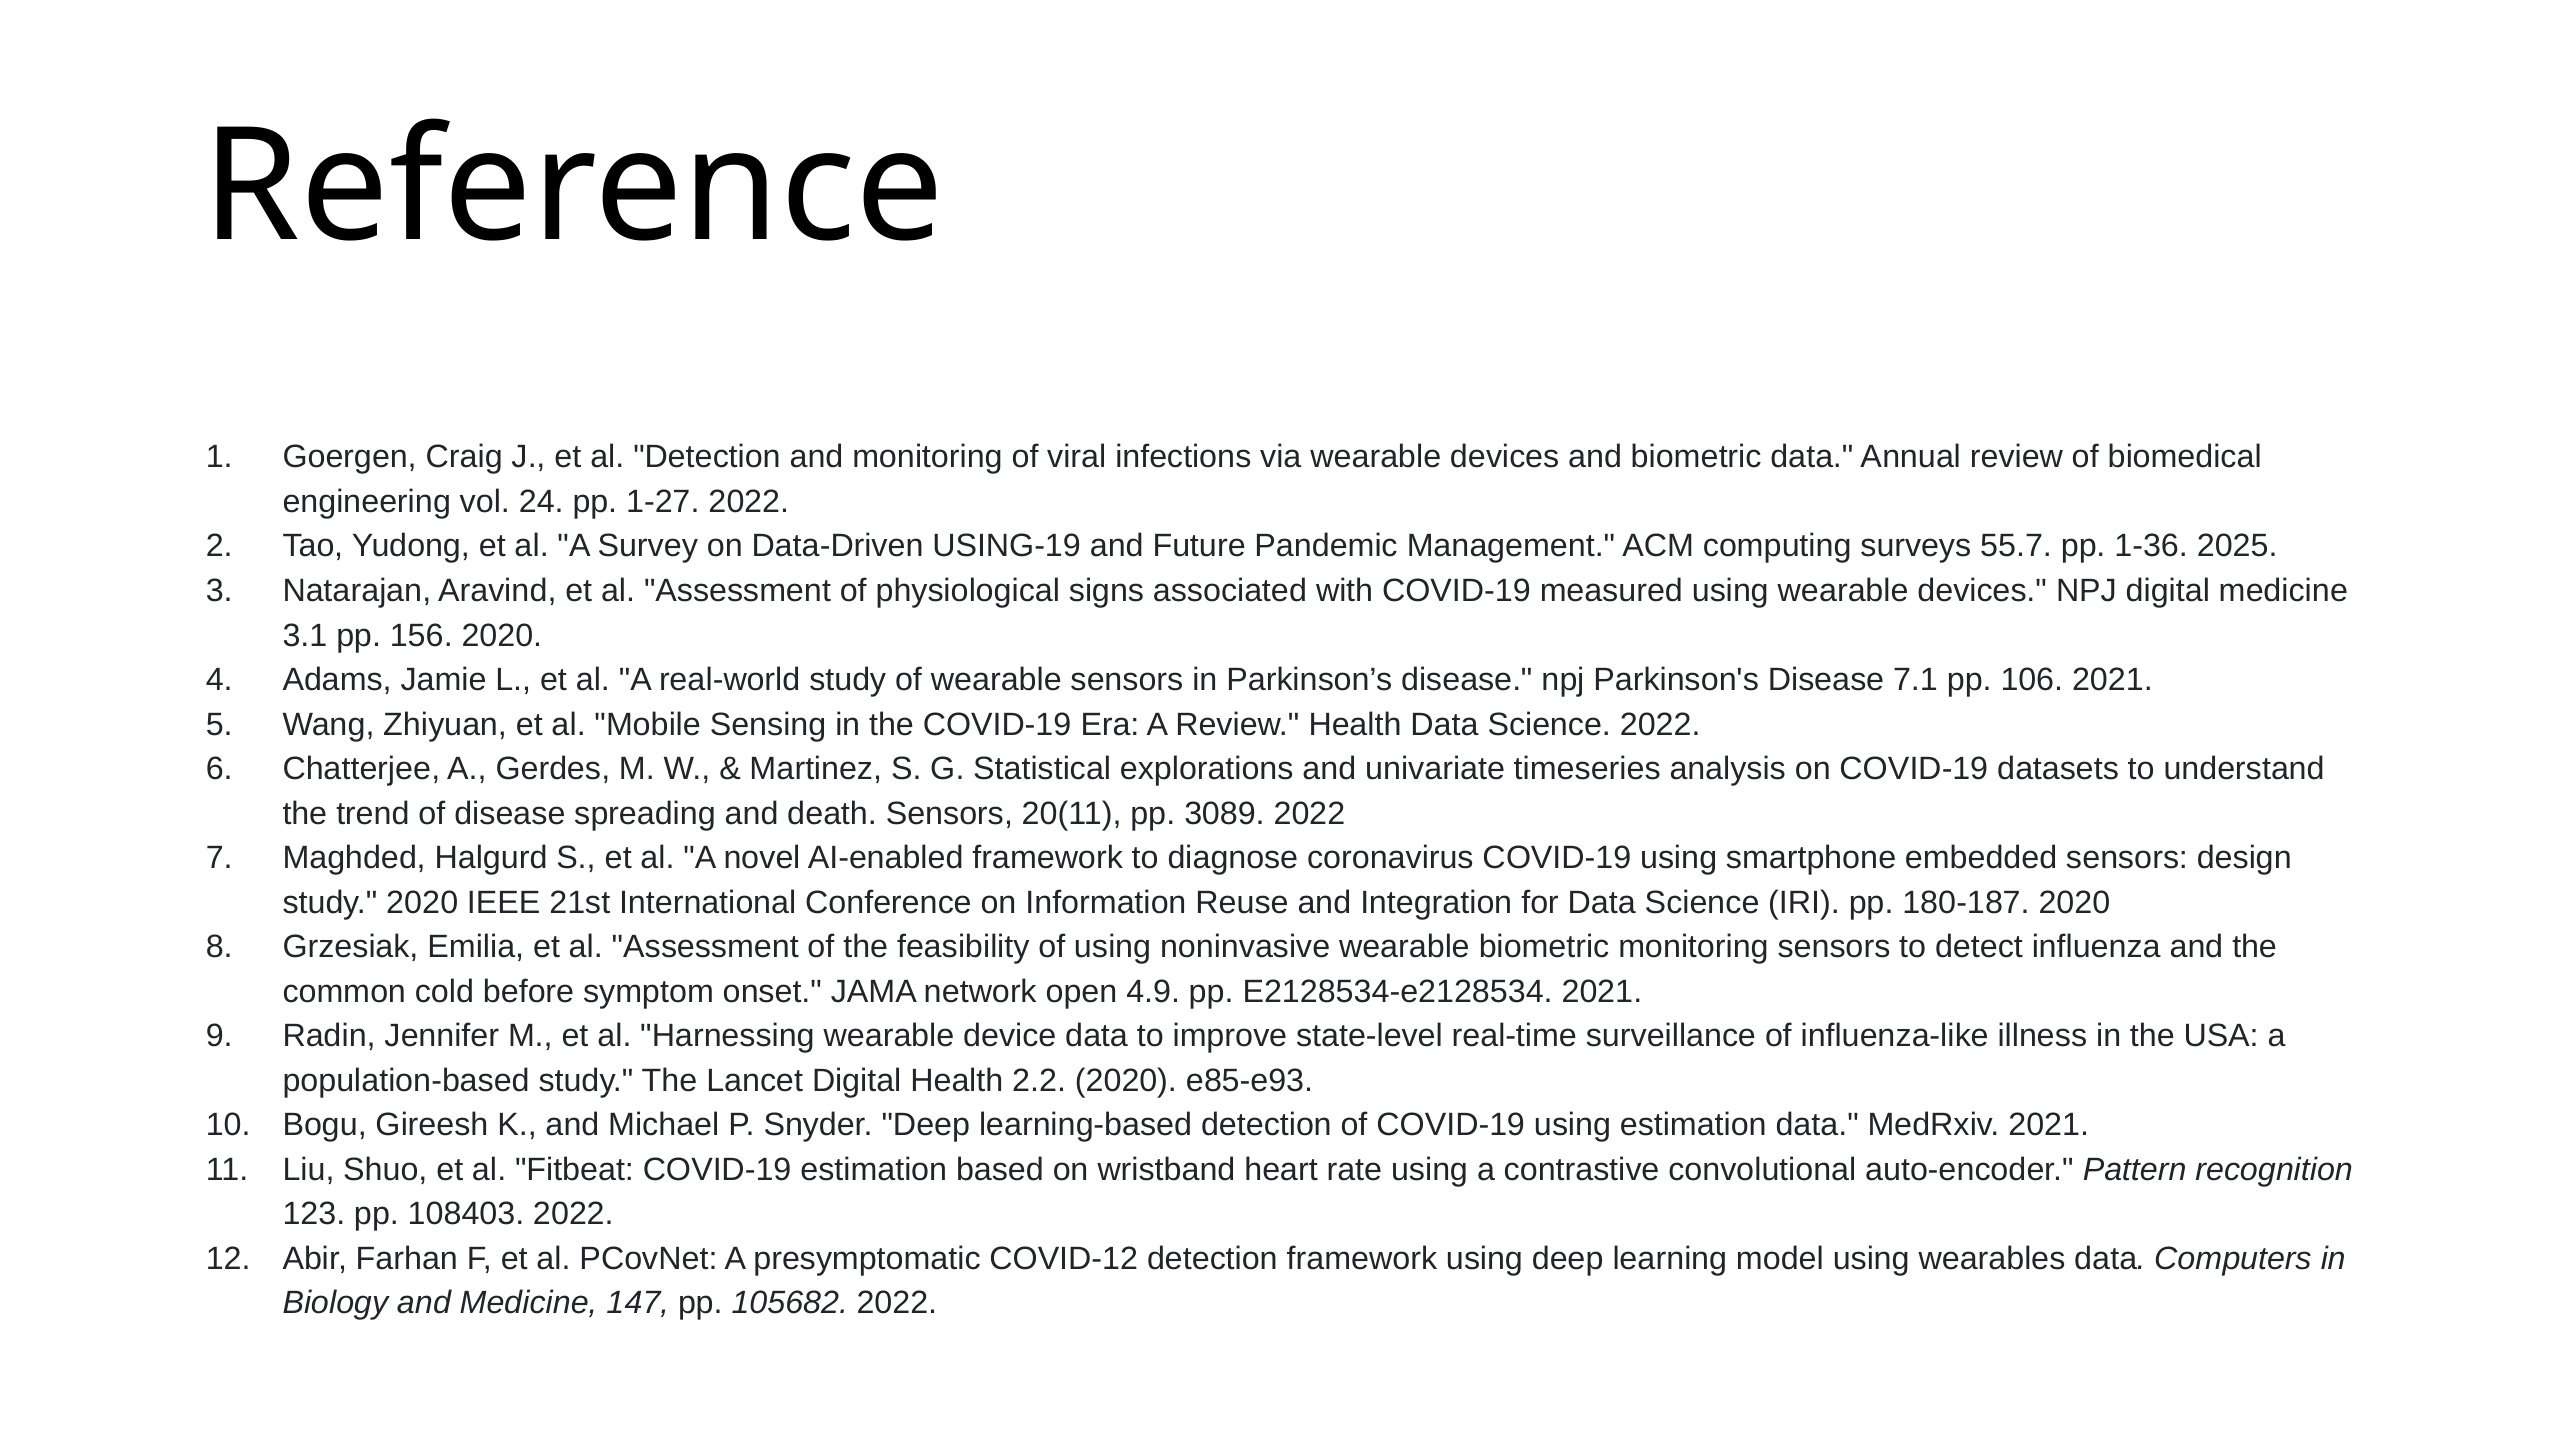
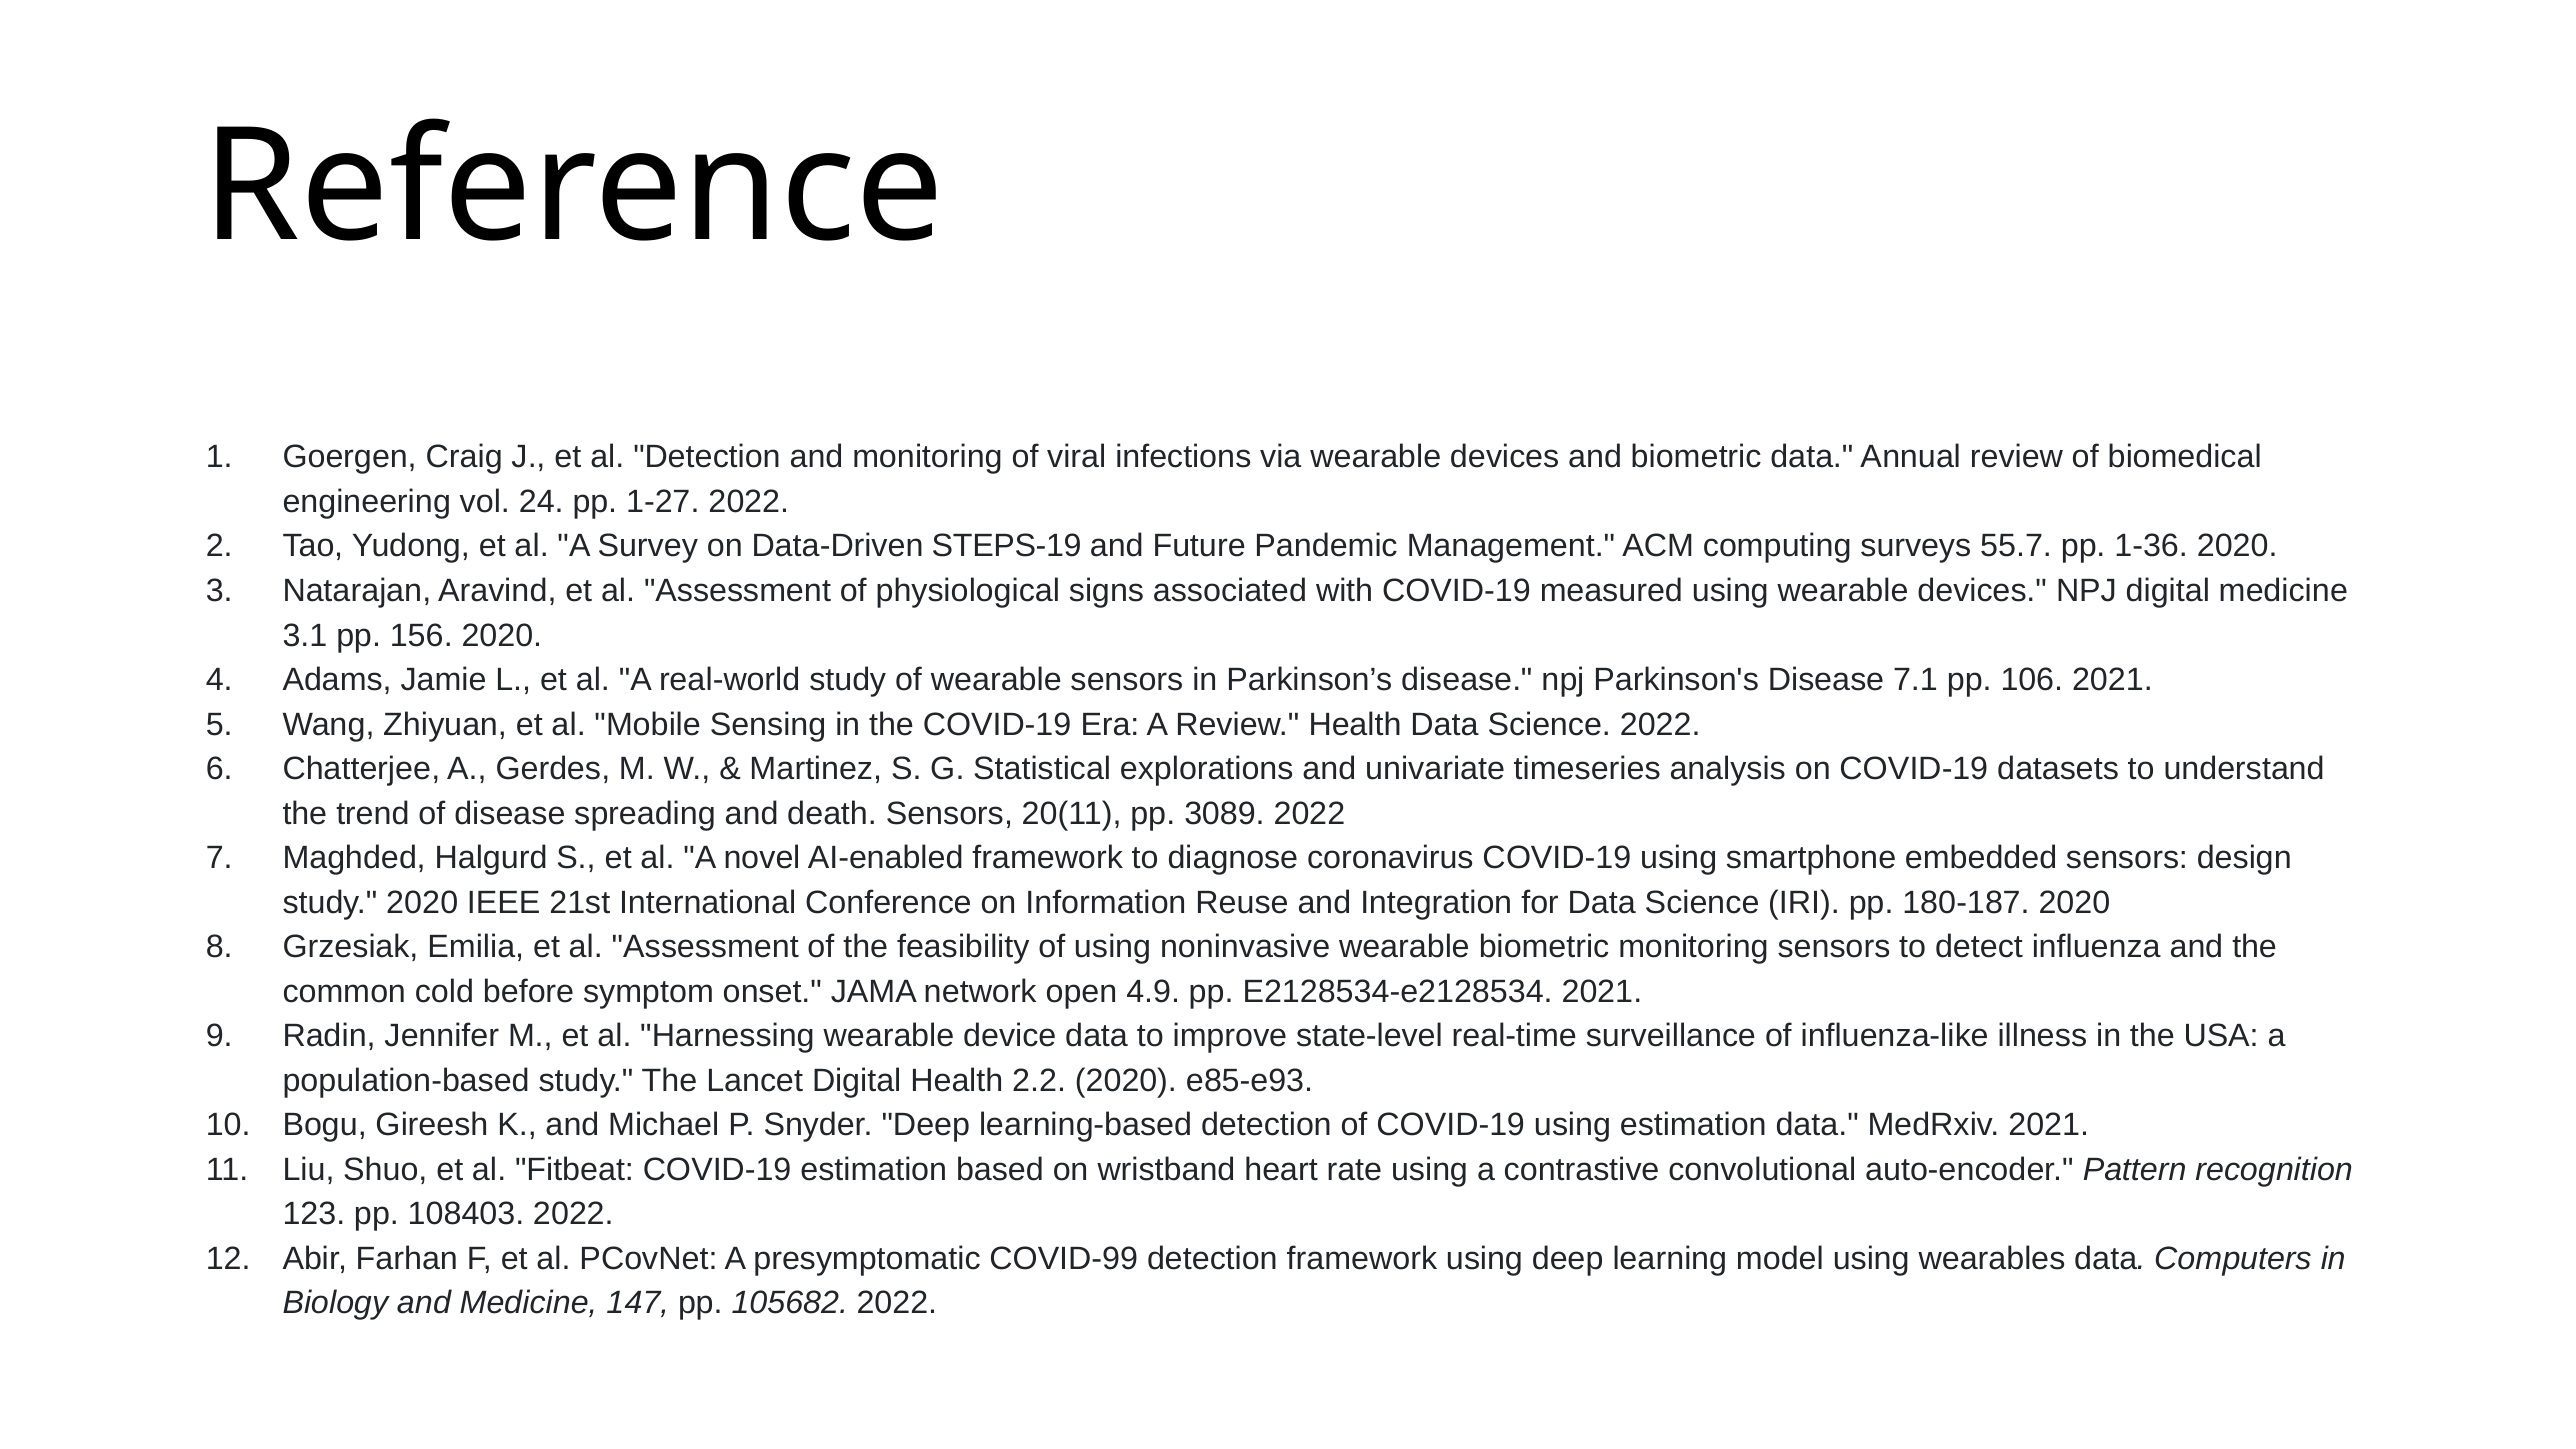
USING-19: USING-19 -> STEPS-19 (1007, 546)
1-36 2025: 2025 -> 2020 (2237, 546)
COVID-12: COVID-12 -> COVID-99 (1064, 1259)
